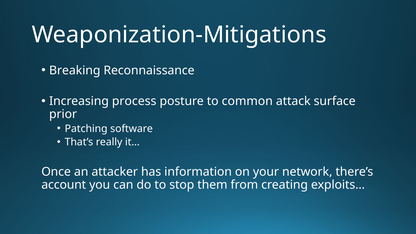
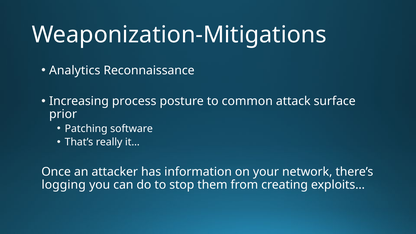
Breaking: Breaking -> Analytics (75, 70)
account: account -> logging (64, 185)
